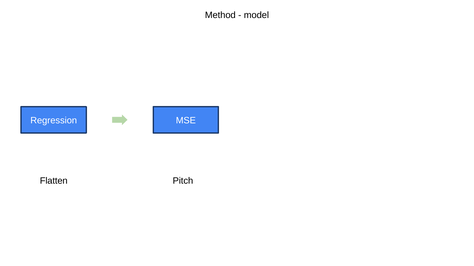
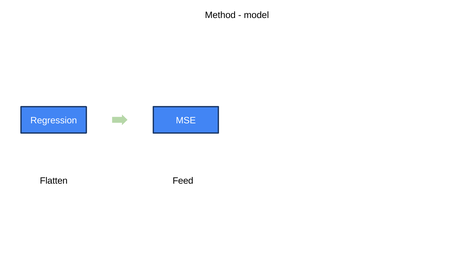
Pitch: Pitch -> Feed (183, 181)
